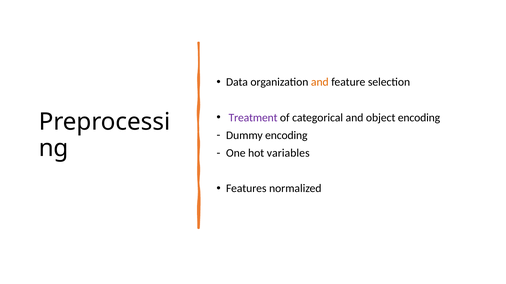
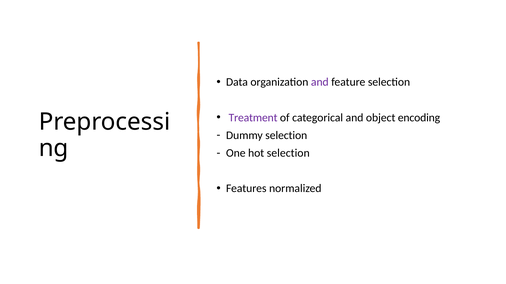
and colour: orange -> purple (320, 82)
Dummy encoding: encoding -> selection (286, 136)
hot variables: variables -> selection (288, 153)
